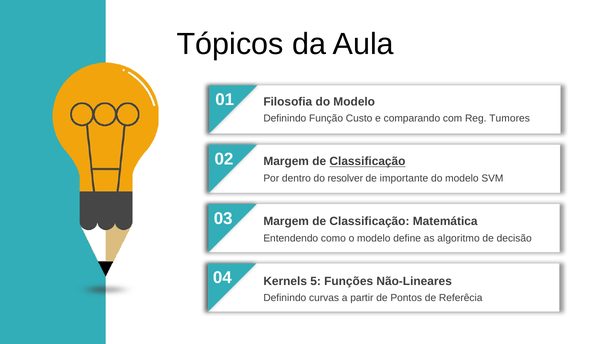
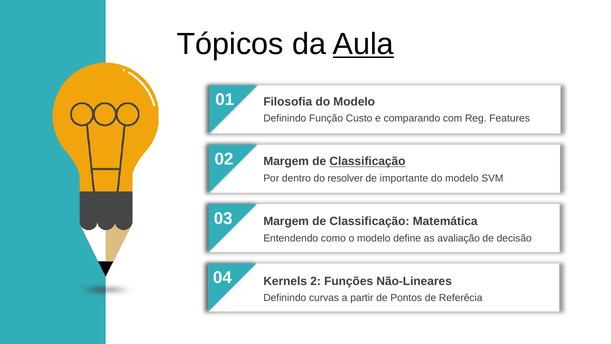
Aula underline: none -> present (363, 44)
Tumores: Tumores -> Features (510, 118)
algoritmo: algoritmo -> avaliação (459, 238)
5: 5 -> 2 (316, 281)
